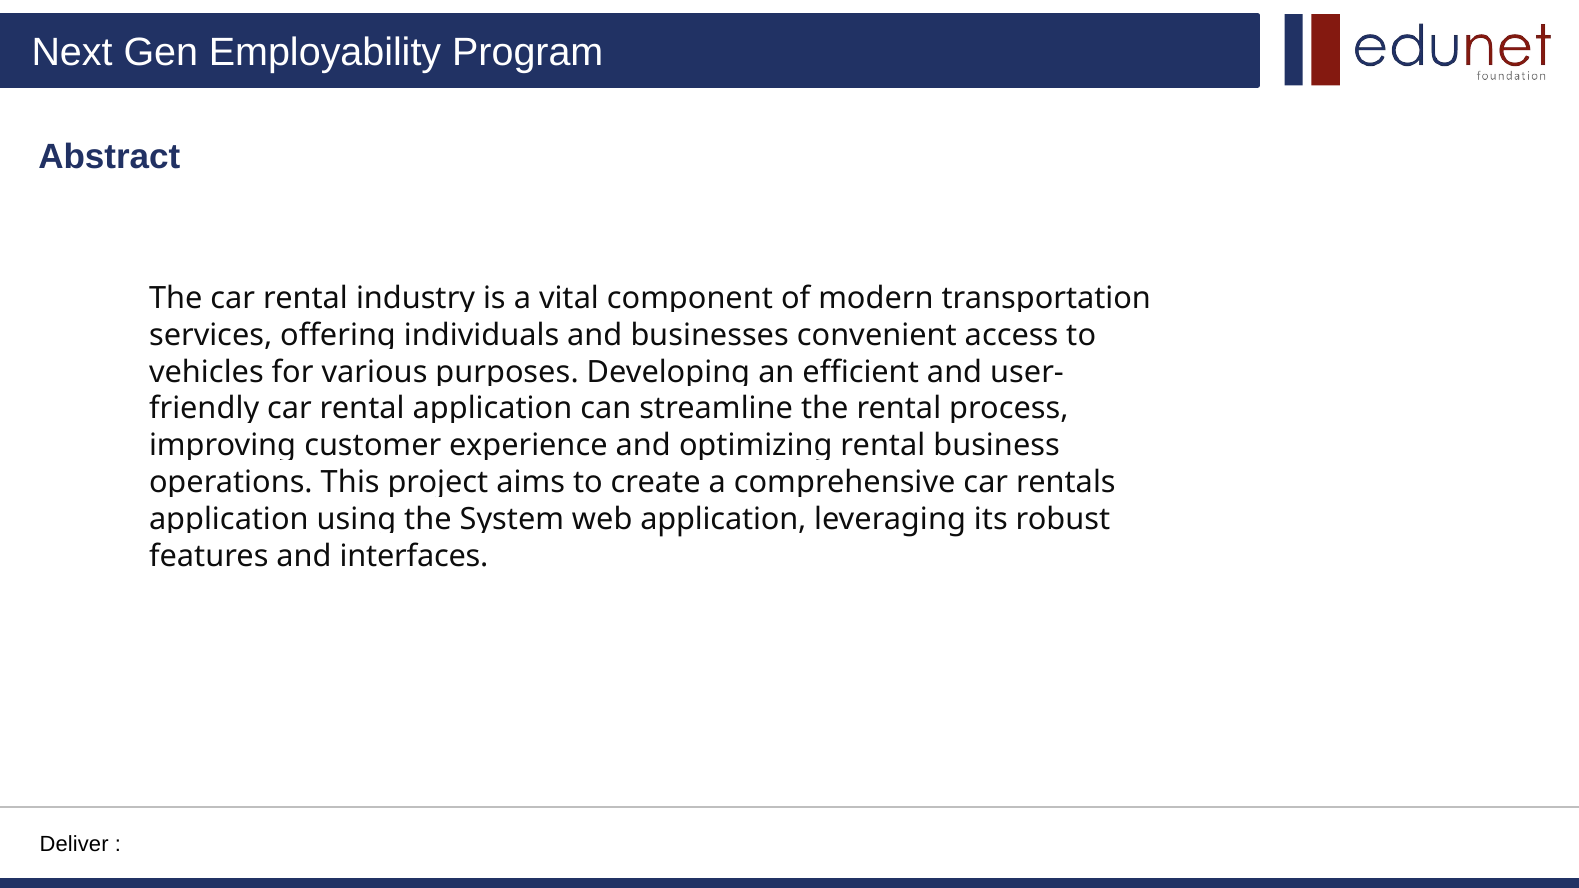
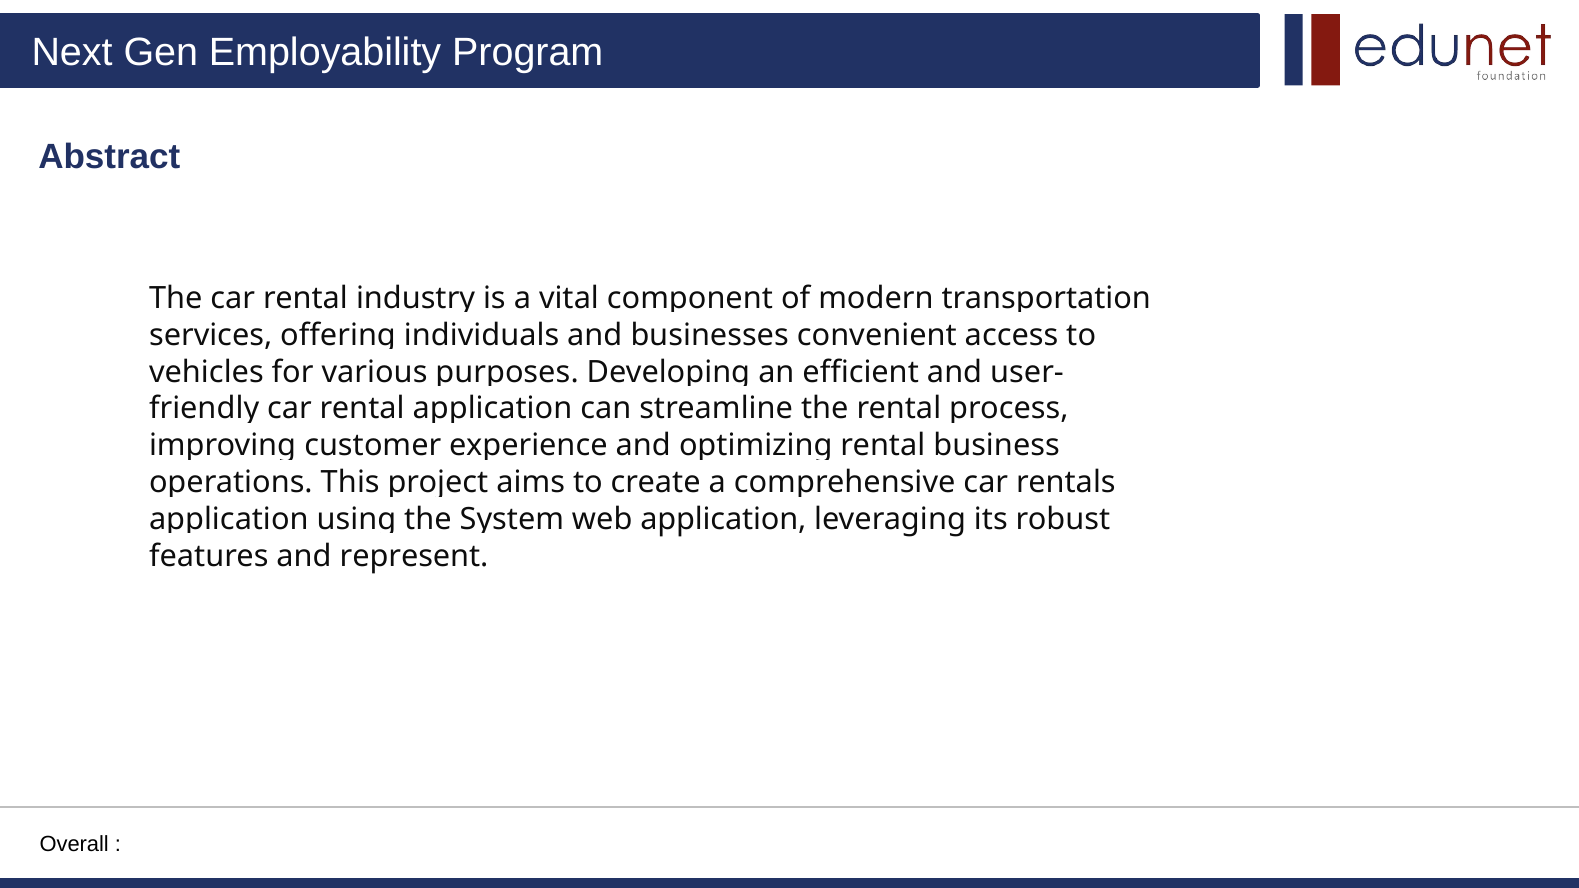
interfaces: interfaces -> represent (414, 556)
Deliver: Deliver -> Overall (74, 844)
